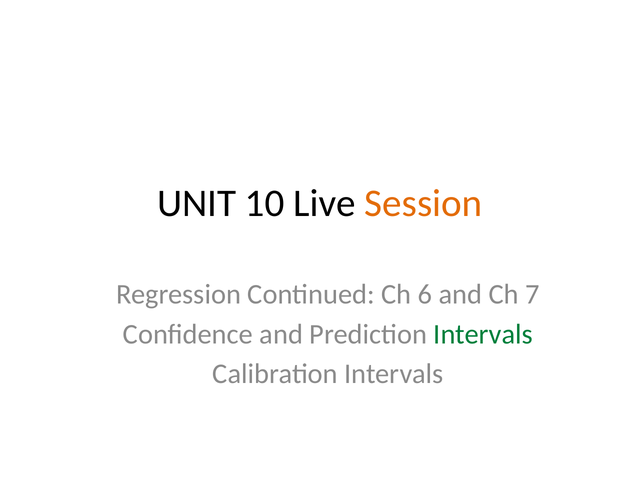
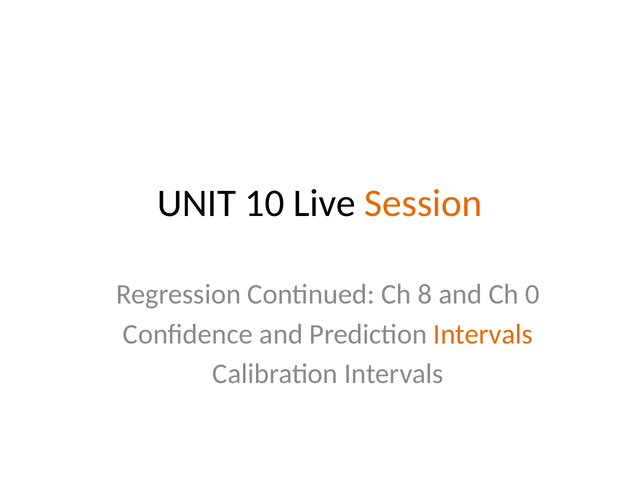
6: 6 -> 8 (425, 294)
7: 7 -> 0 (532, 294)
Intervals colour: green -> orange (483, 334)
